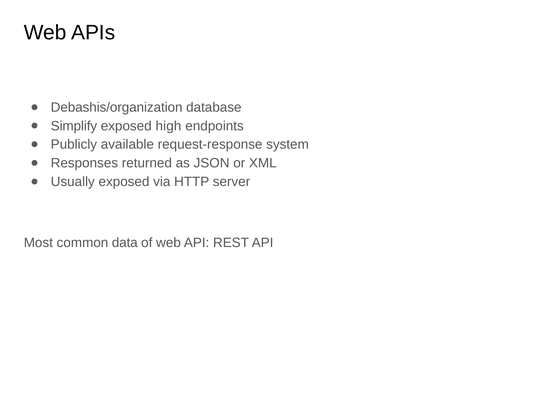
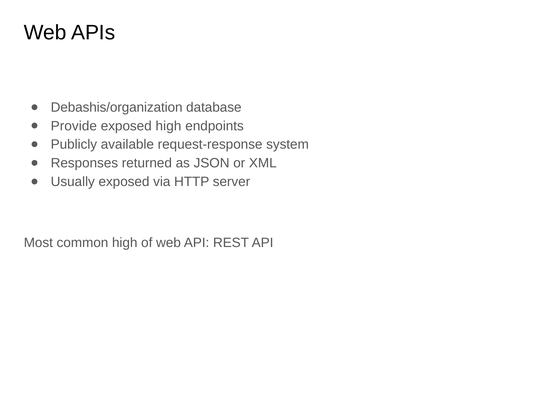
Simplify: Simplify -> Provide (74, 126)
common data: data -> high (125, 243)
